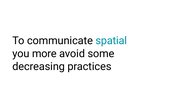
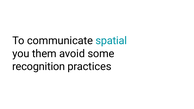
more: more -> them (44, 54)
decreasing: decreasing -> recognition (39, 67)
